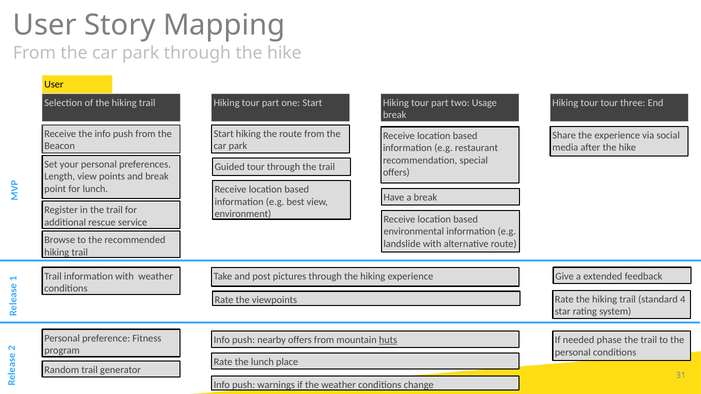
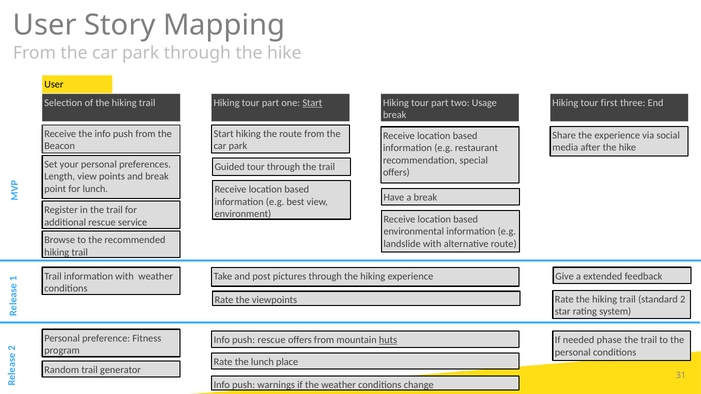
Start underline: none -> present (312, 103)
tour tour: tour -> first (609, 103)
standard 4: 4 -> 2 (683, 300)
push nearby: nearby -> rescue (272, 340)
